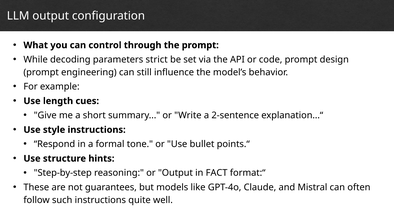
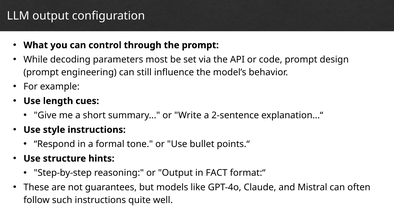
strict: strict -> most (157, 59)
